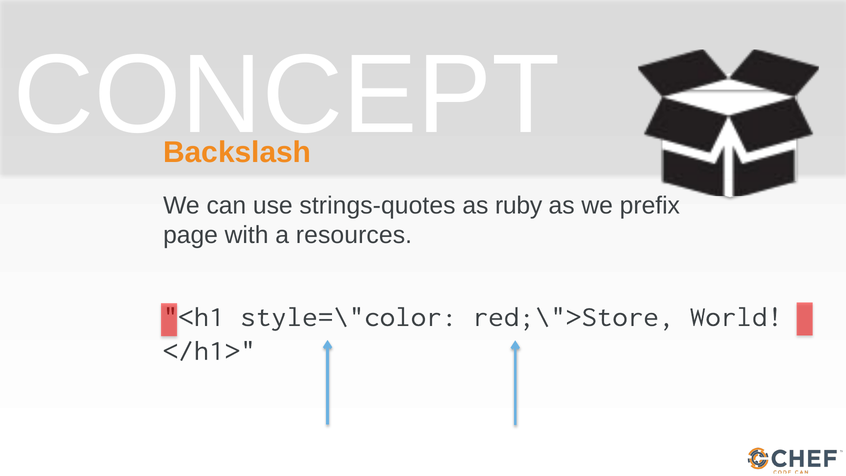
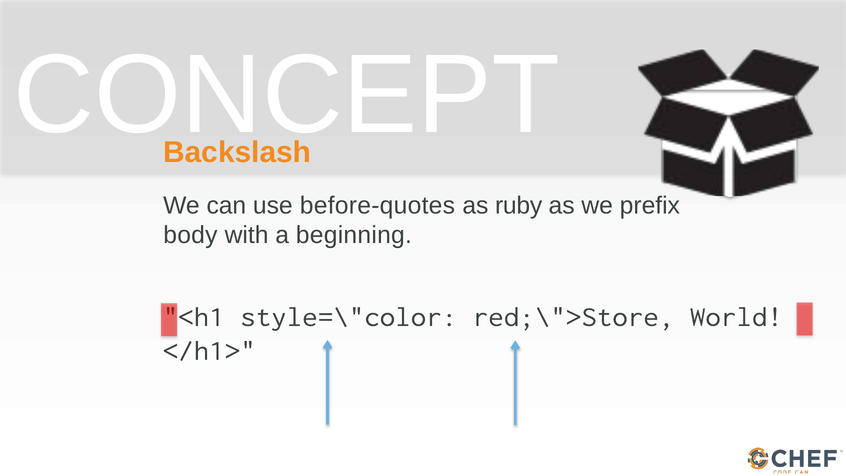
strings-quotes: strings-quotes -> before-quotes (377, 205)
page: page -> body (190, 235)
resources: resources -> beginning (354, 235)
